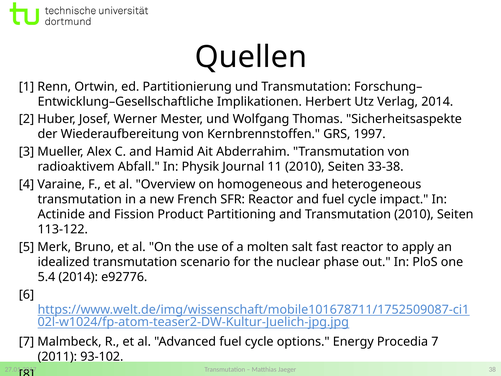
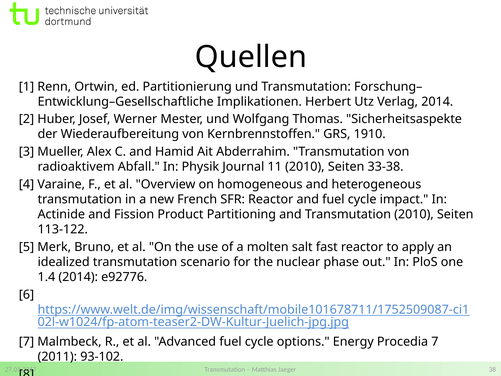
1997: 1997 -> 1910 (370, 134)
5.4: 5.4 -> 1.4 (46, 277)
